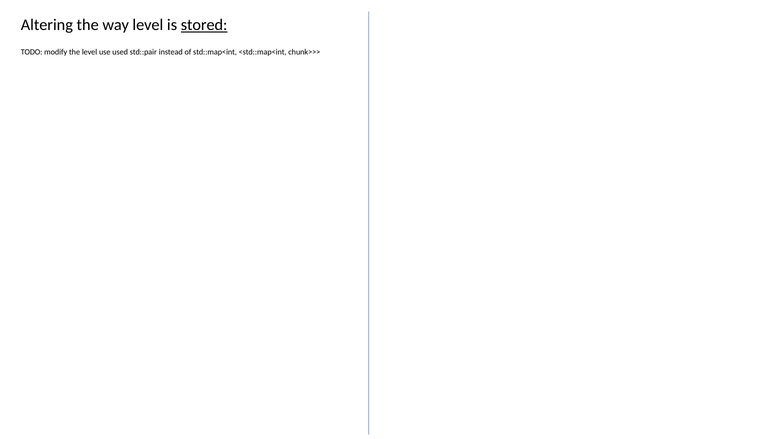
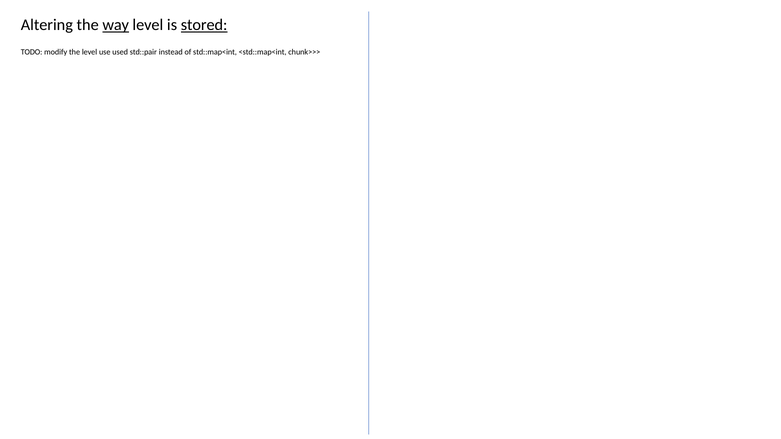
way underline: none -> present (116, 25)
